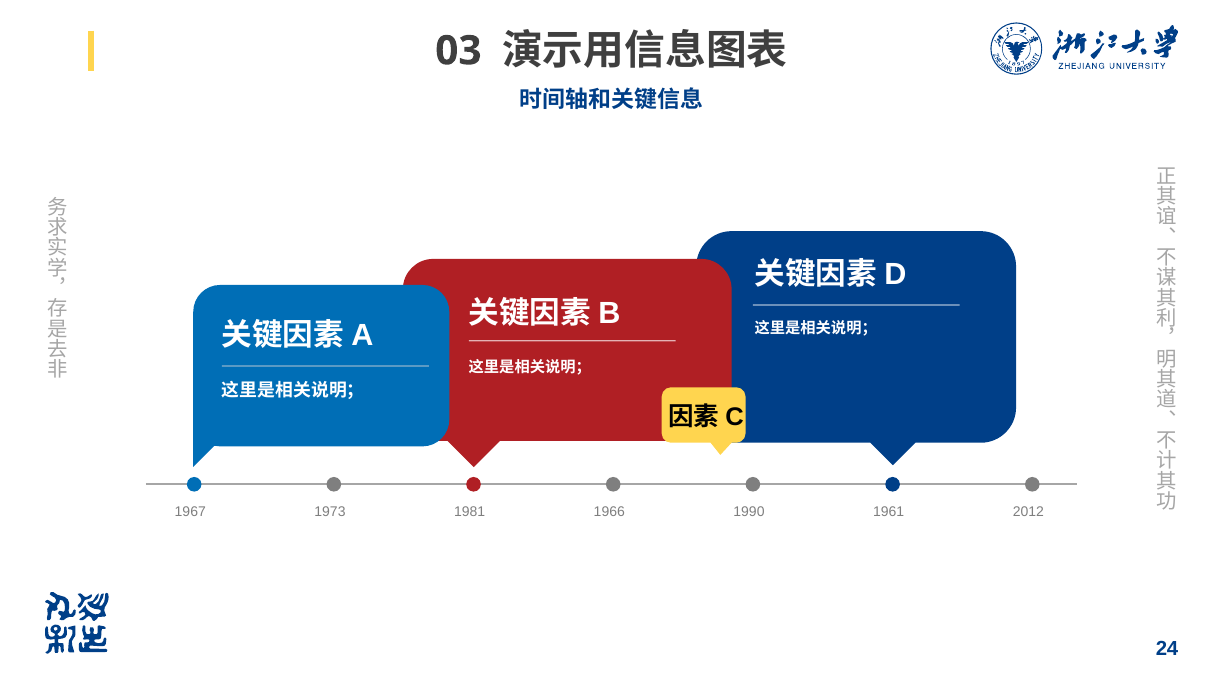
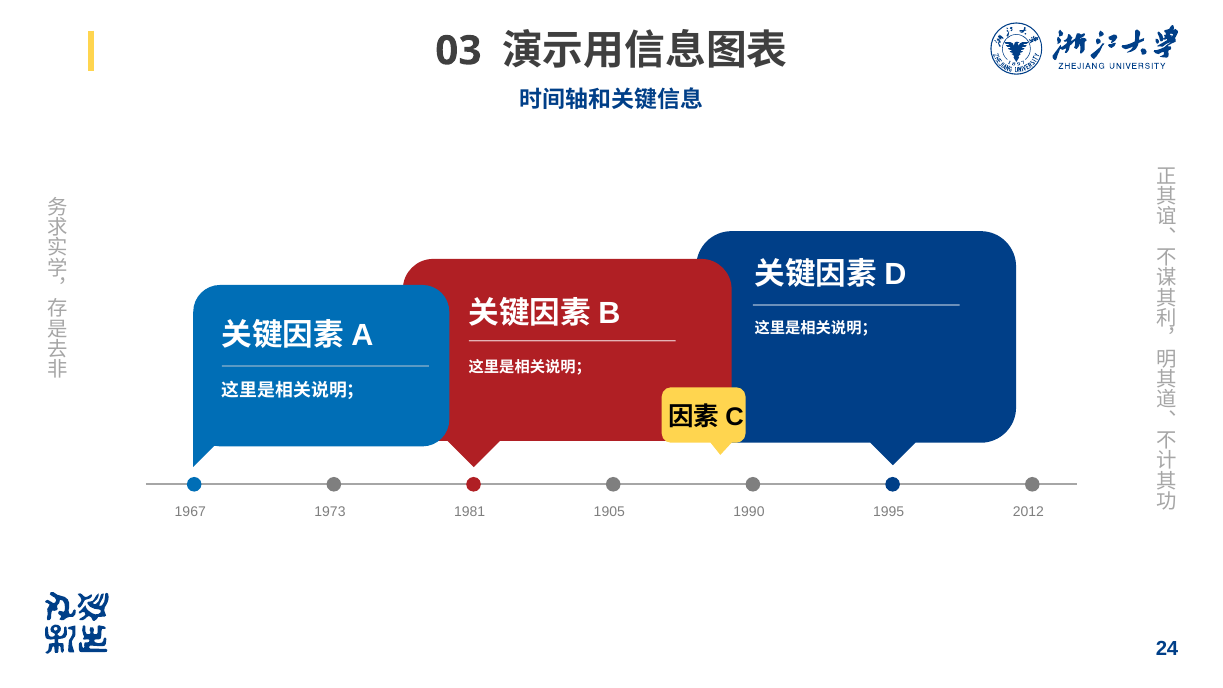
1966: 1966 -> 1905 (609, 512)
1961: 1961 -> 1995 (889, 512)
